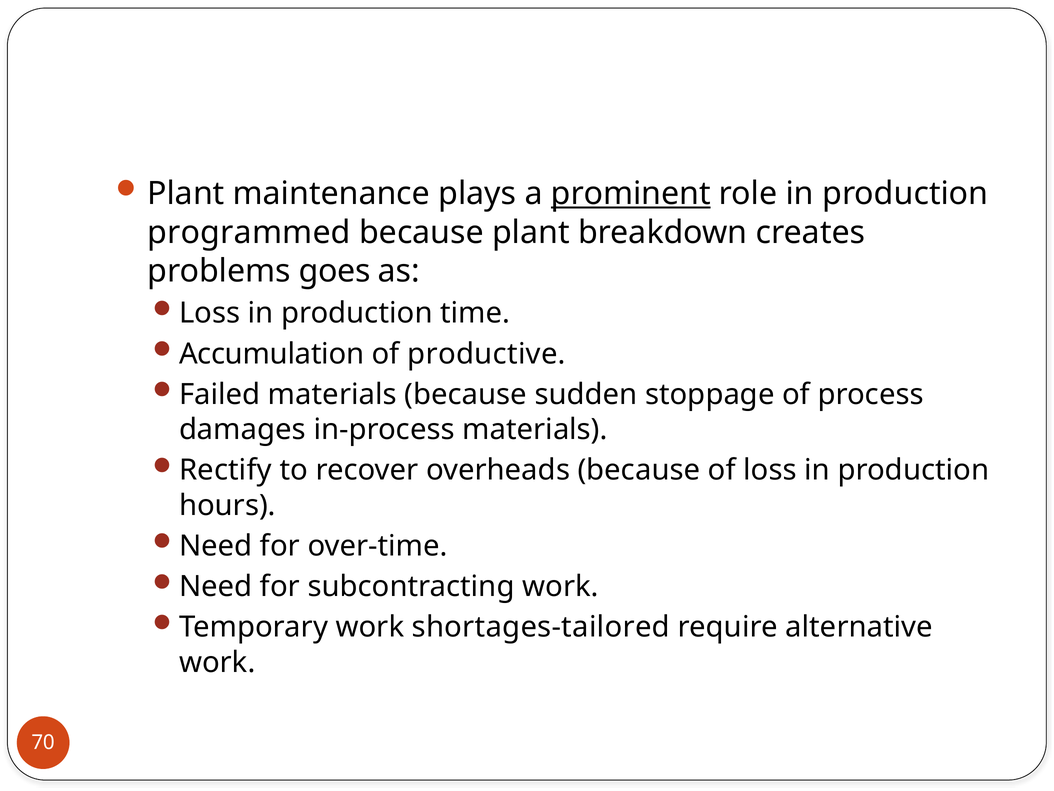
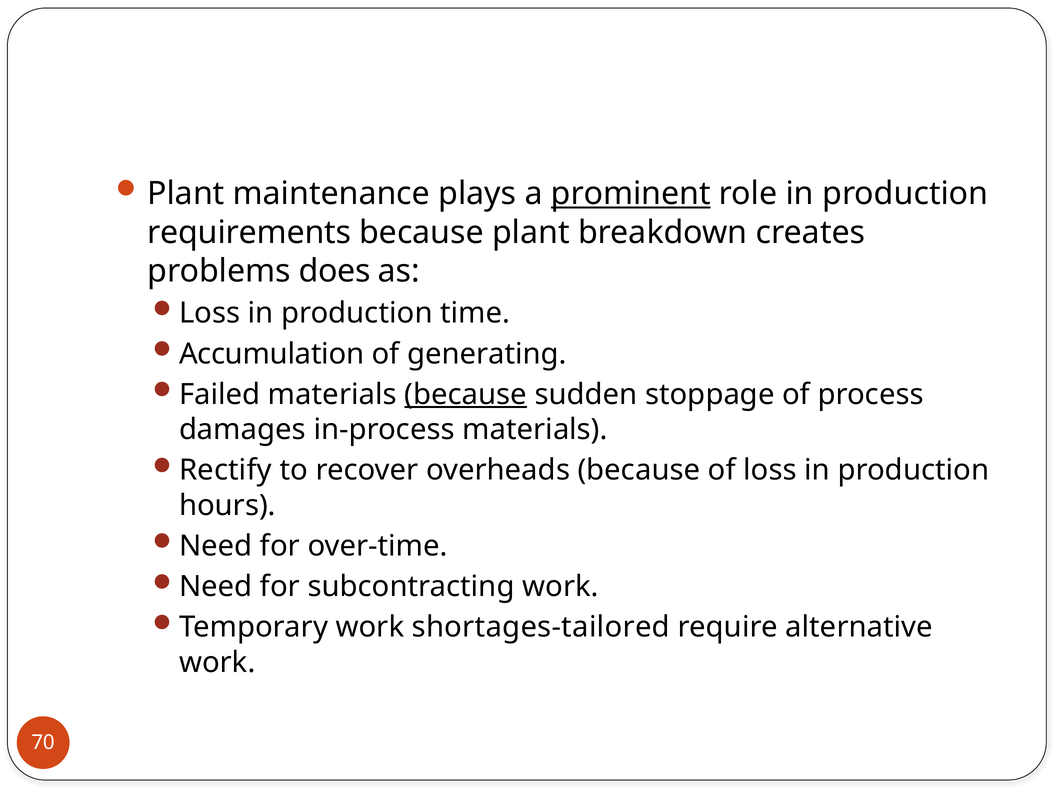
programmed: programmed -> requirements (249, 232)
goes: goes -> does (335, 271)
productive: productive -> generating (487, 354)
because underline: none -> present (466, 394)
